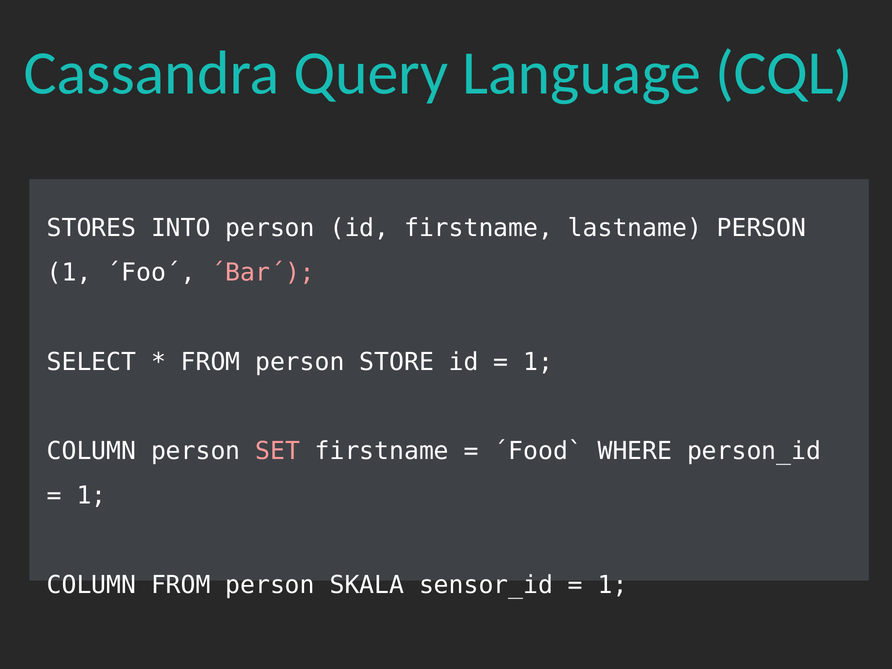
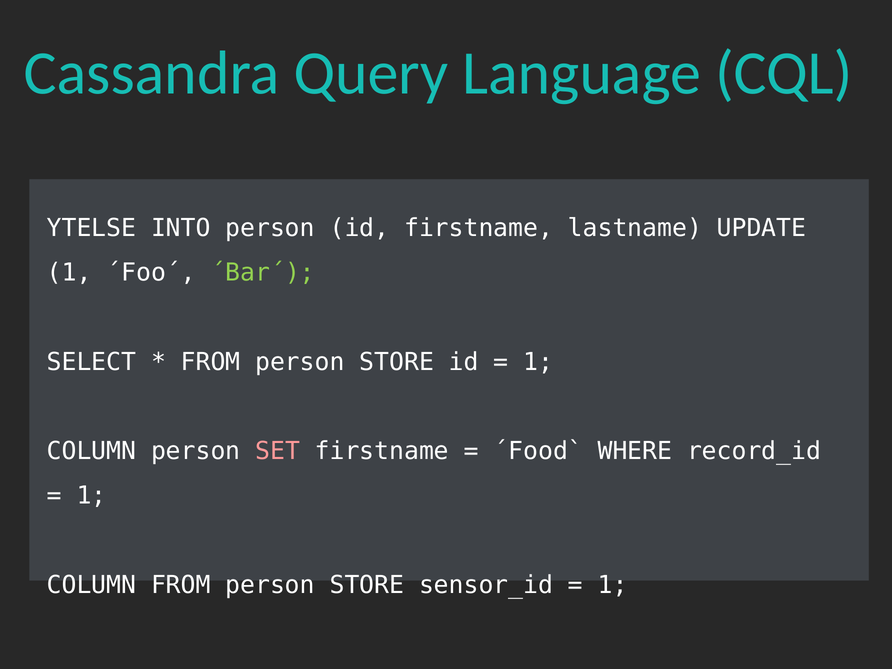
STORES: STORES -> YTELSE (91, 228)
lastname PERSON: PERSON -> UPDATE (761, 228)
´Bar´ colour: pink -> light green (263, 273)
person_id: person_id -> record_id (754, 451)
SKALA: SKALA -> STORE (367, 585)
